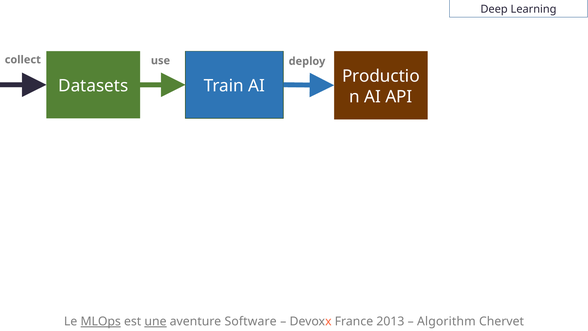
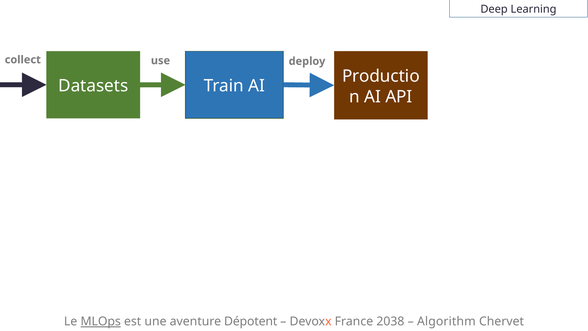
une underline: present -> none (155, 321)
Software: Software -> Dépotent (251, 321)
2013: 2013 -> 2038 (390, 321)
